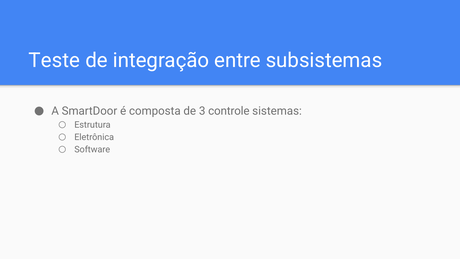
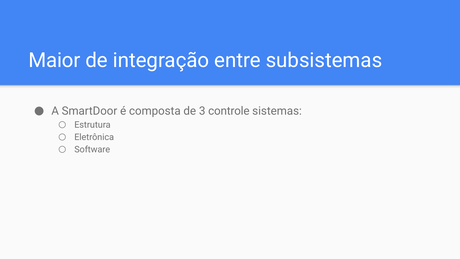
Teste: Teste -> Maior (54, 60)
